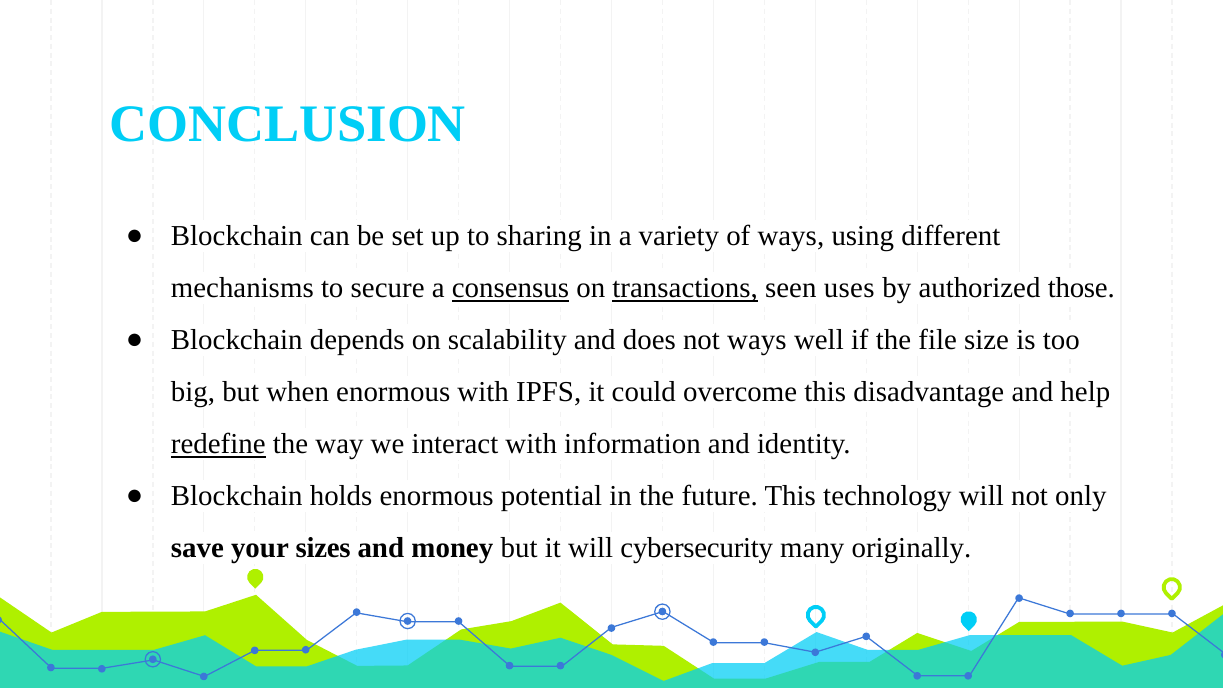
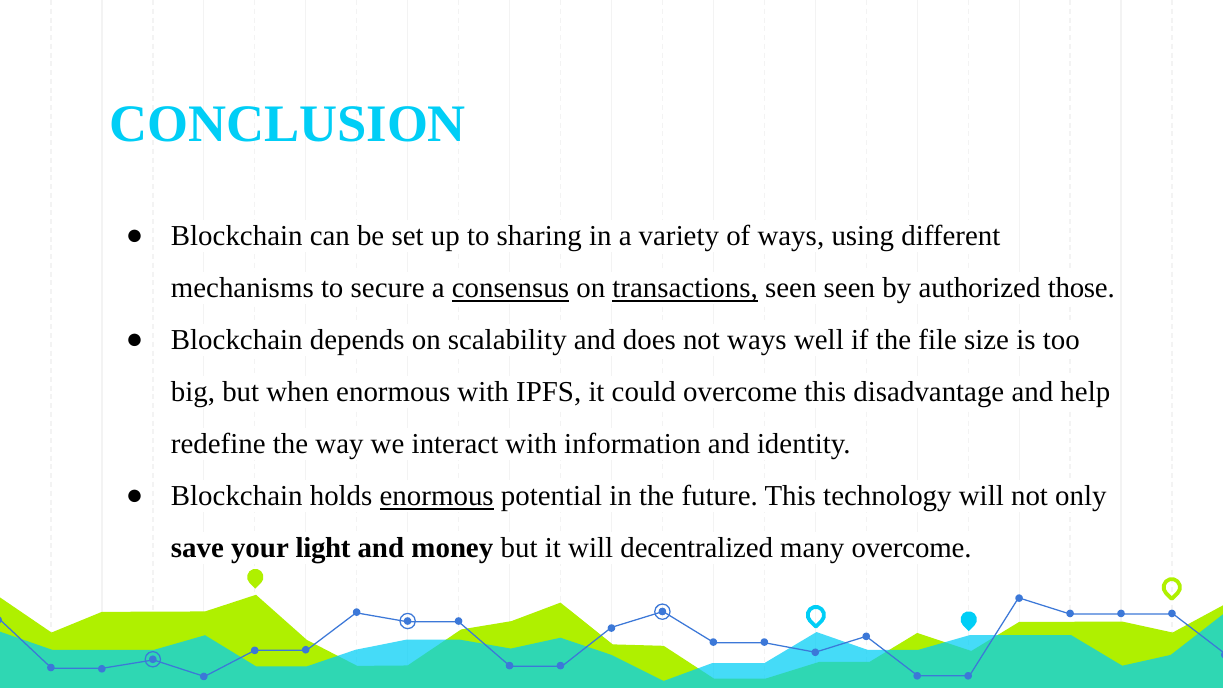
seen uses: uses -> seen (849, 288)
redefine underline: present -> none (218, 444)
enormous underline: none -> present (437, 496)
sizes: sizes -> light (323, 548)
cybersecurity: cybersecurity -> decentralized (697, 548)
many originally: originally -> overcome (912, 548)
